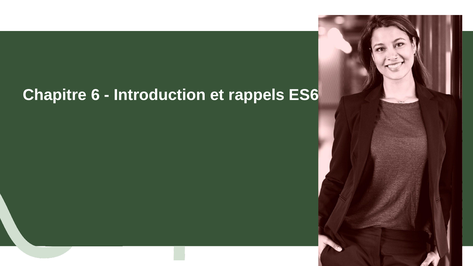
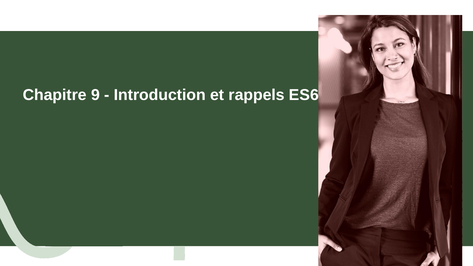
6: 6 -> 9 (95, 95)
